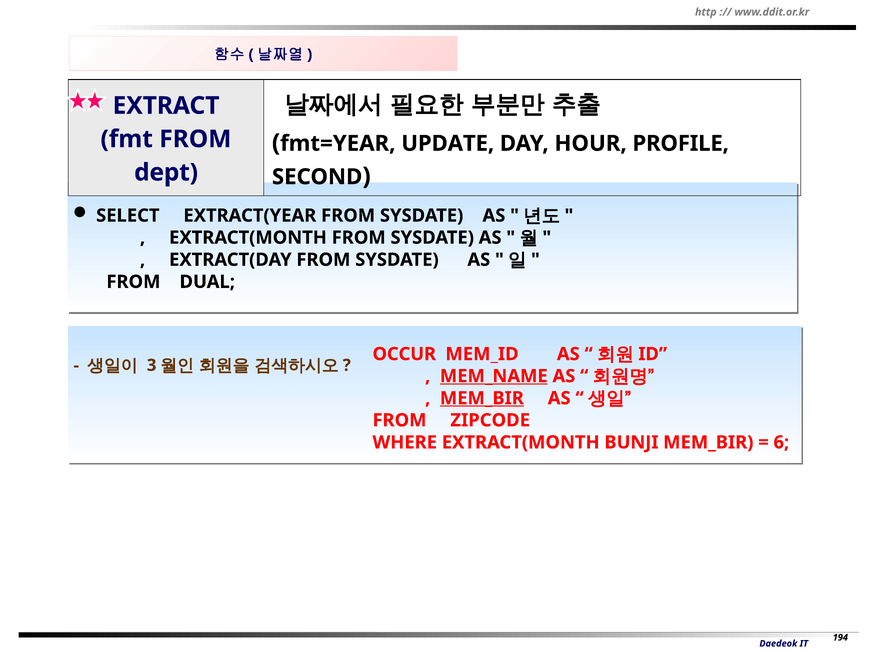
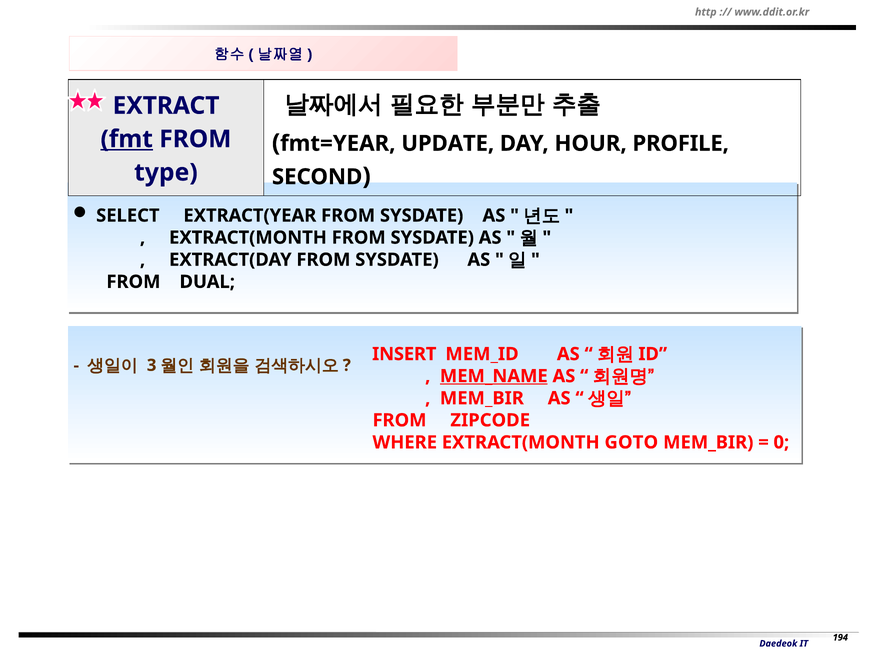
fmt underline: none -> present (127, 139)
dept: dept -> type (166, 172)
OCCUR: OCCUR -> INSERT (404, 354)
MEM_BIR underline: present -> none (482, 398)
BUNJI: BUNJI -> GOTO (631, 442)
6: 6 -> 0 (781, 442)
